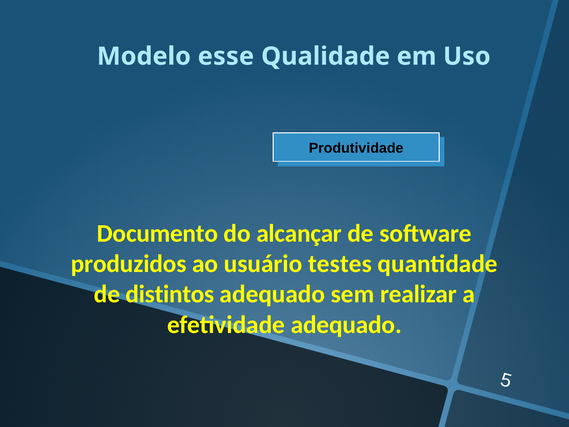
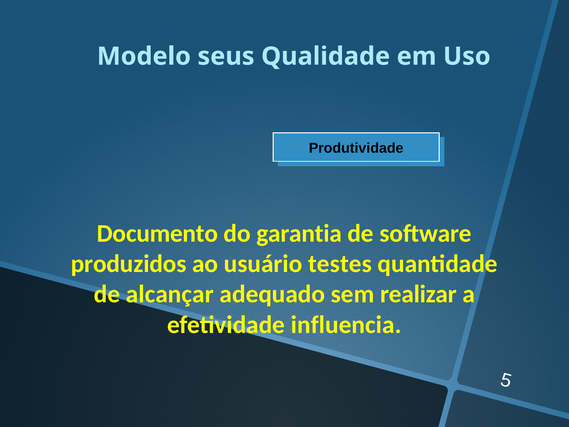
esse: esse -> seus (226, 56)
alcançar: alcançar -> garantia (299, 233)
distintos: distintos -> alcançar (170, 294)
efetividade adequado: adequado -> influencia (346, 324)
